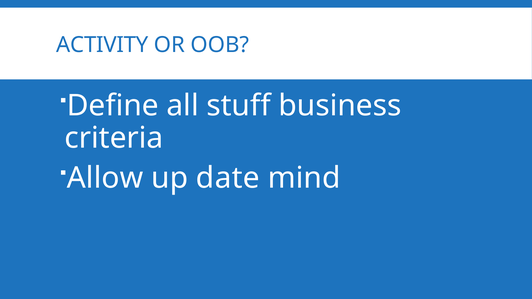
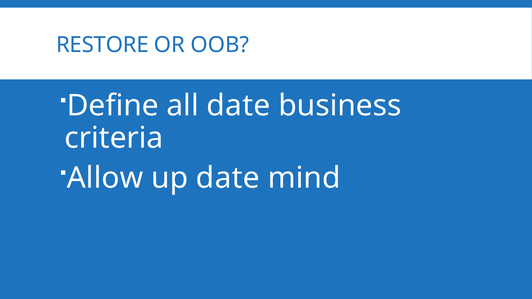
ACTIVITY: ACTIVITY -> RESTORE (102, 45)
all stuff: stuff -> date (238, 106)
